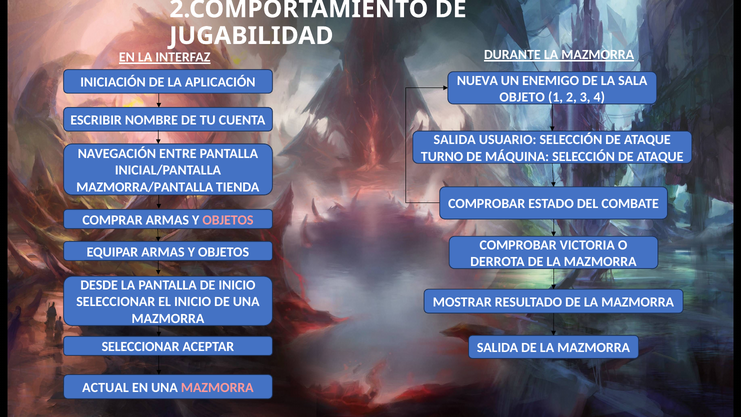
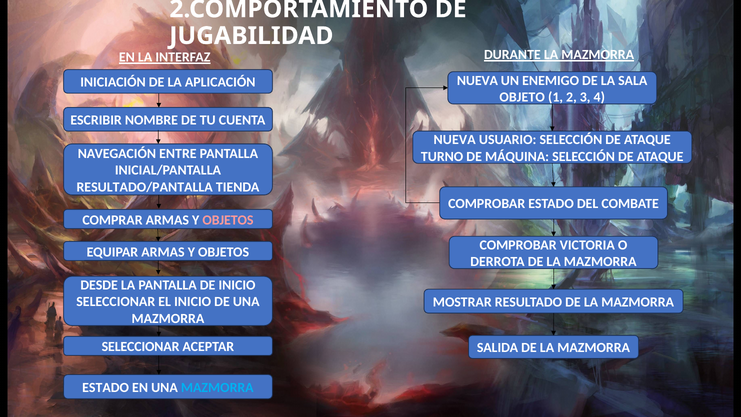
SALIDA: SALIDA -> NUEVA (455, 140)
MAZMORRA/PANTALLA: MAZMORRA/PANTALLA -> RESULTADO/PANTALLA (145, 187)
ACTUAL: ACTUAL -> ESTADO (106, 387)
MAZMORRA colour: pink -> light blue (217, 387)
